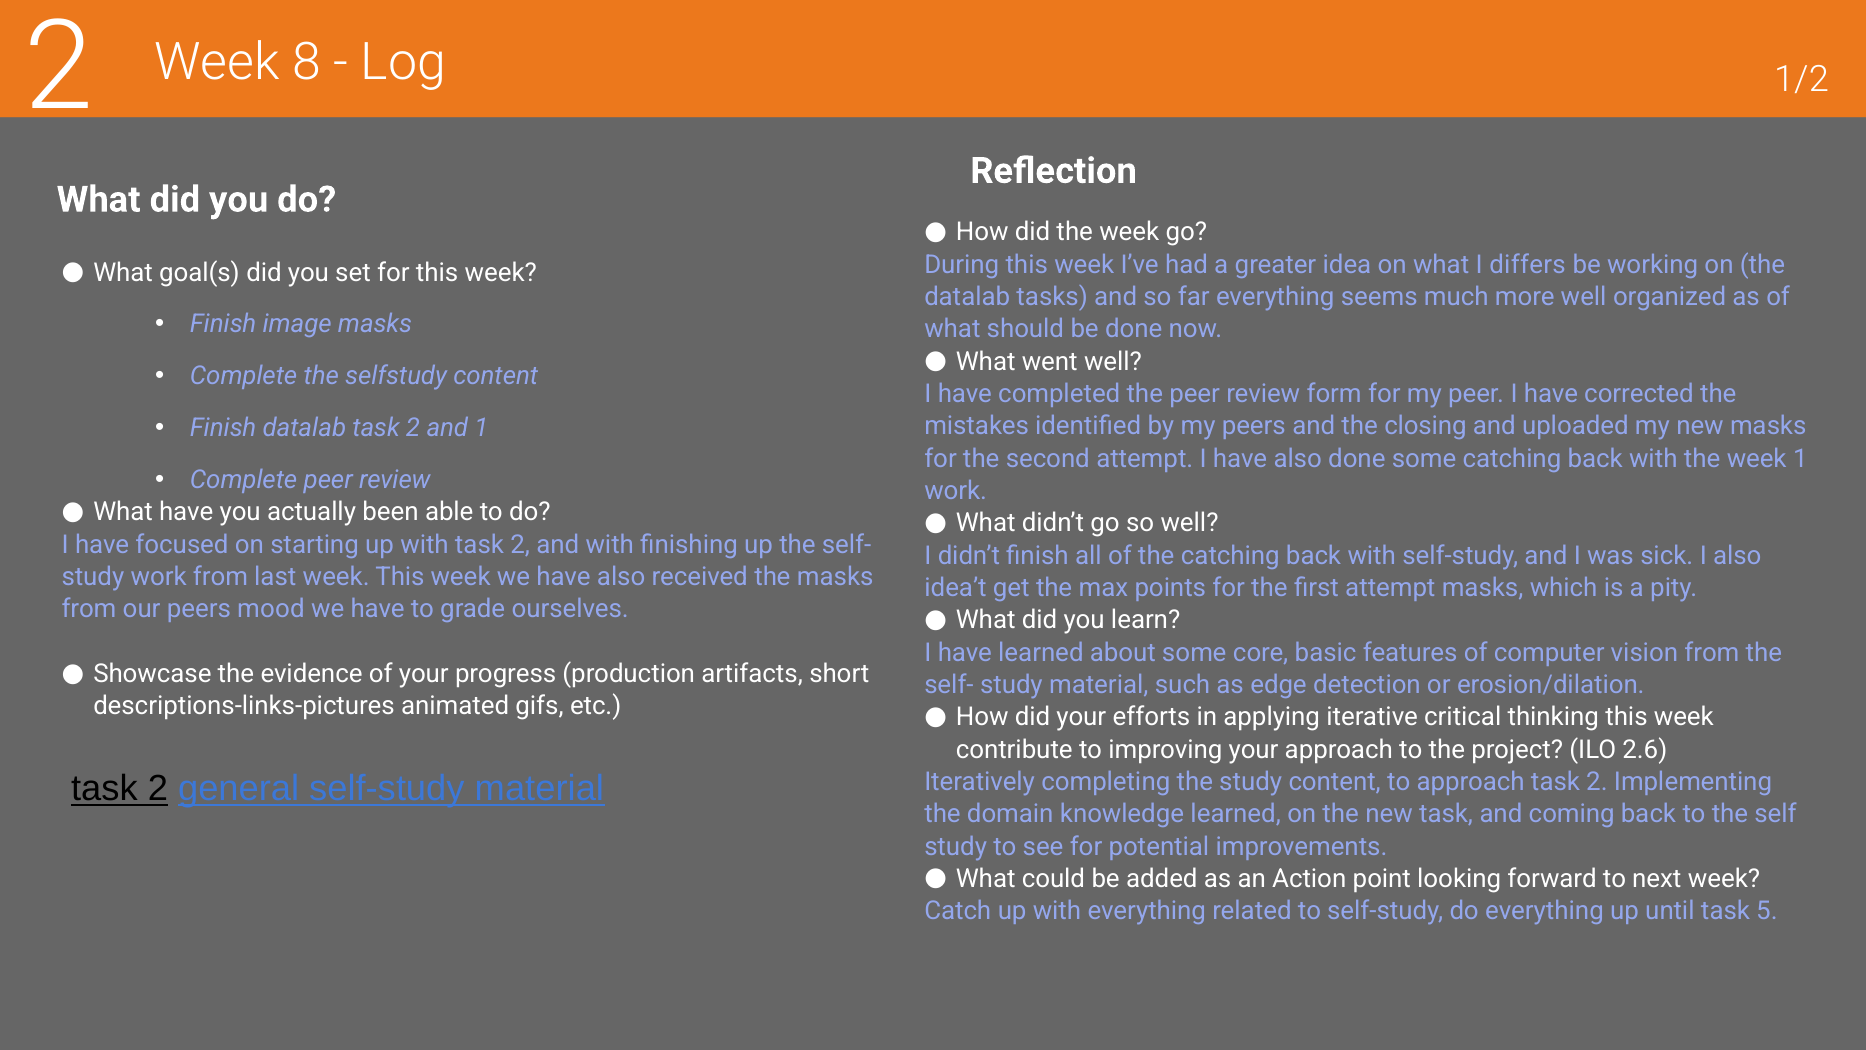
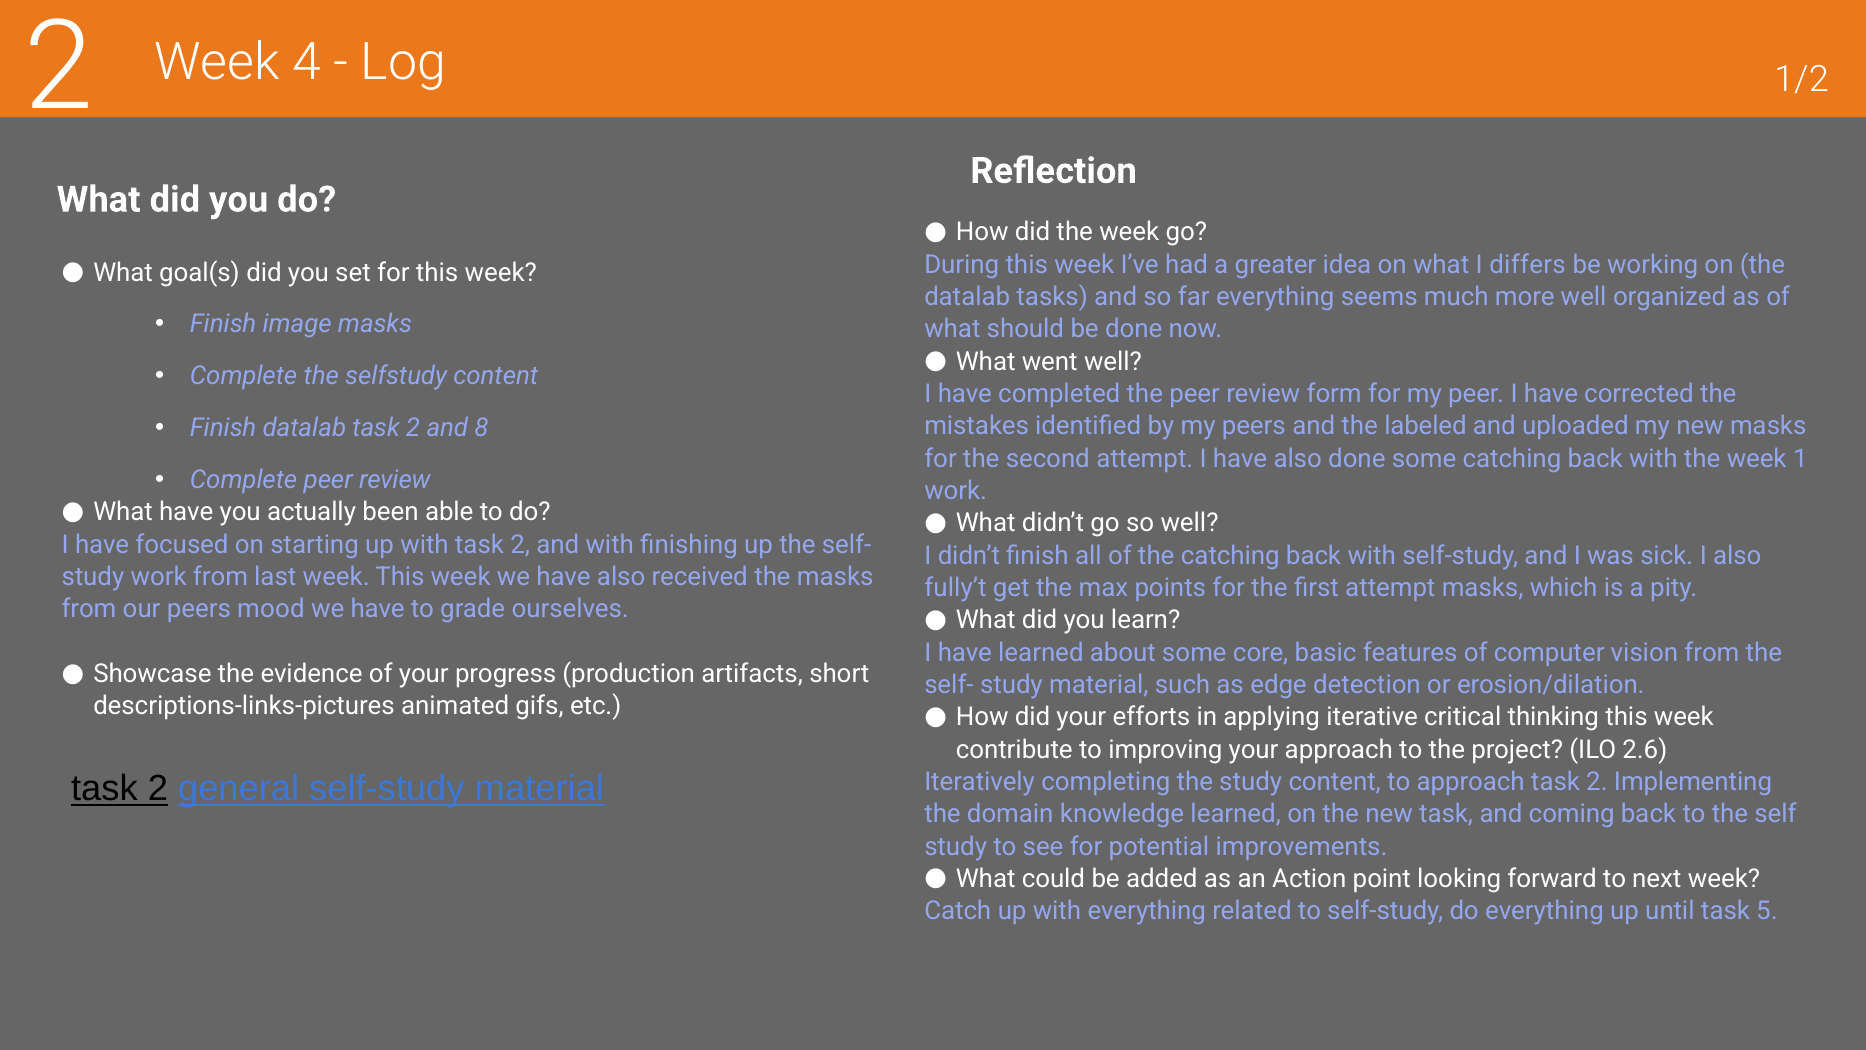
8: 8 -> 4 (307, 62)
and 1: 1 -> 8 (481, 428)
closing: closing -> labeled (1425, 426)
idea’t: idea’t -> fully’t (955, 588)
